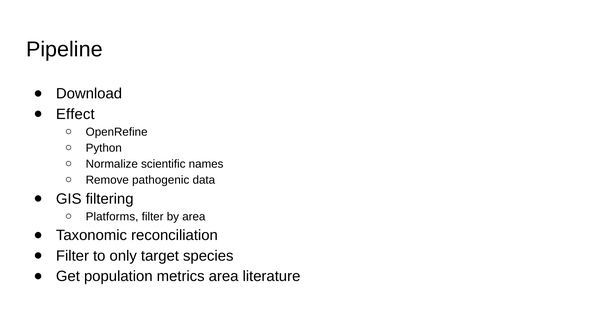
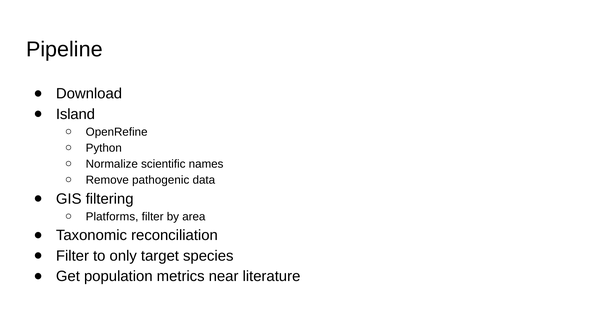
Effect: Effect -> Island (75, 114)
metrics area: area -> near (224, 276)
